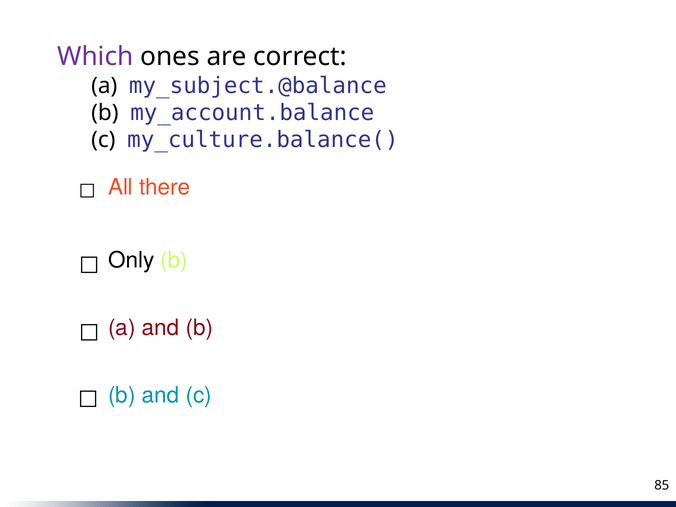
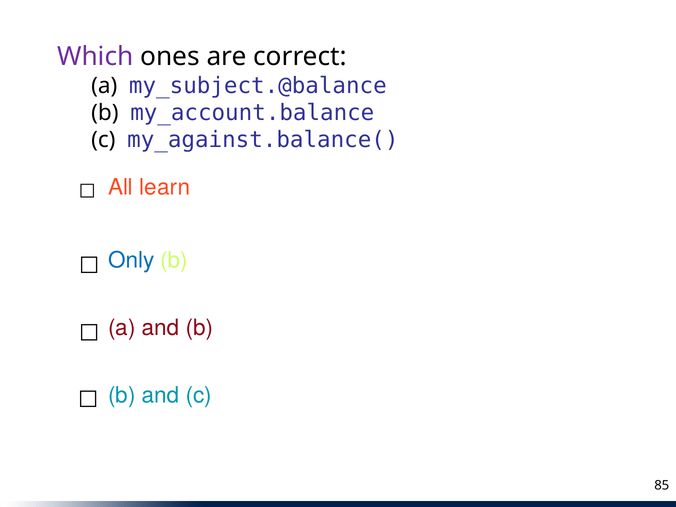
my_culture.balance(: my_culture.balance( -> my_against.balance( (263, 140)
there: there -> learn (165, 187)
Only colour: black -> blue (131, 260)
